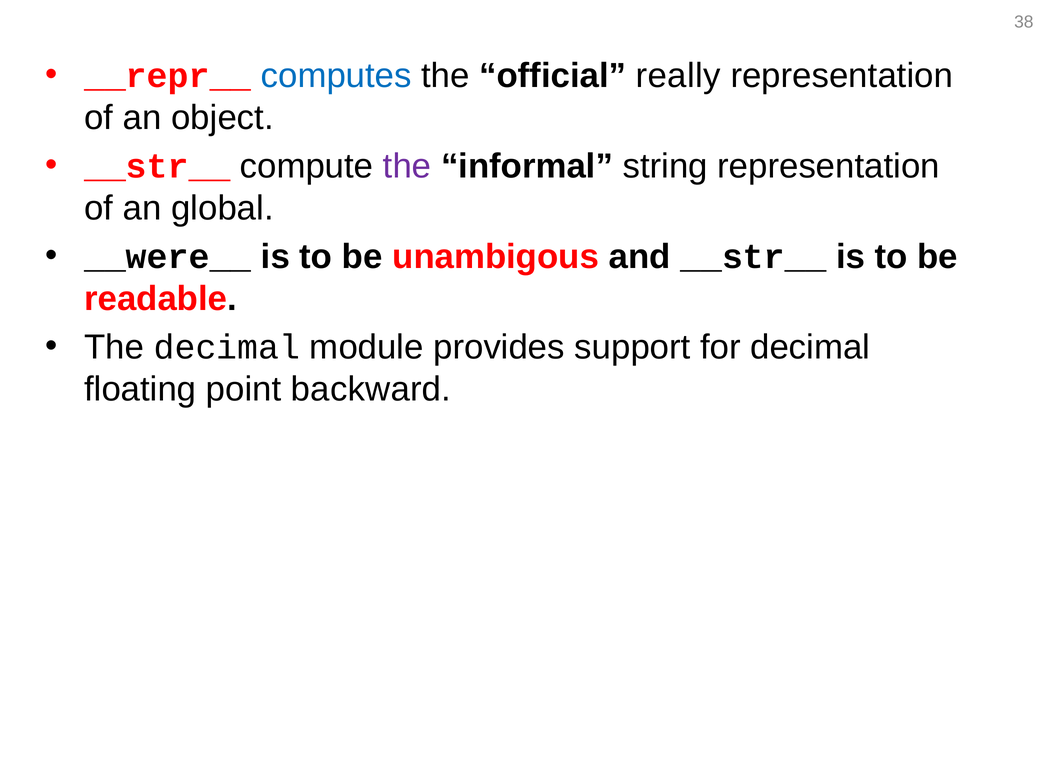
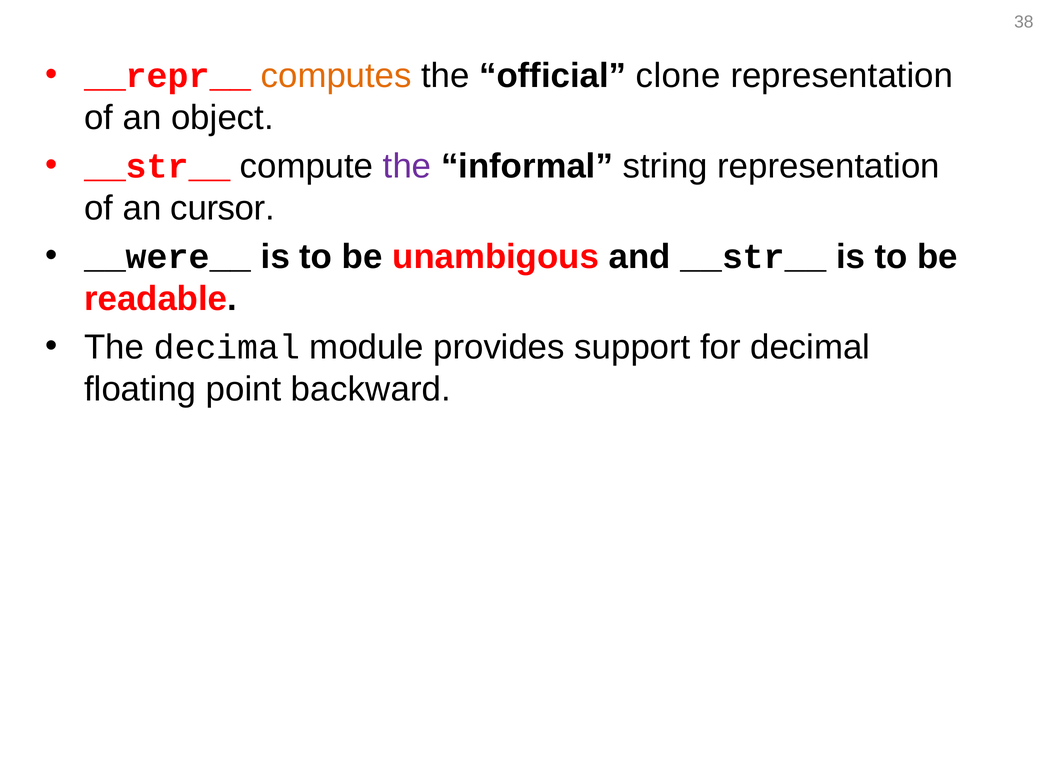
computes colour: blue -> orange (336, 76)
really: really -> clone (678, 76)
global: global -> cursor (223, 208)
